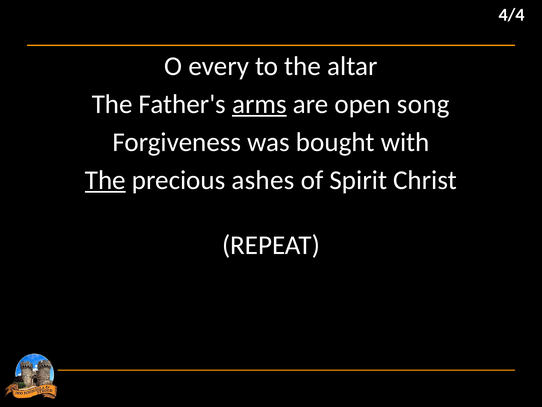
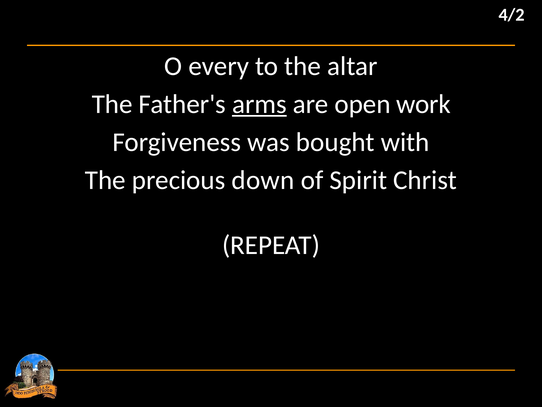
4/4: 4/4 -> 4/2 (512, 15)
song: song -> work (424, 104)
The underline: present -> none (105, 180)
ashes: ashes -> down (263, 180)
